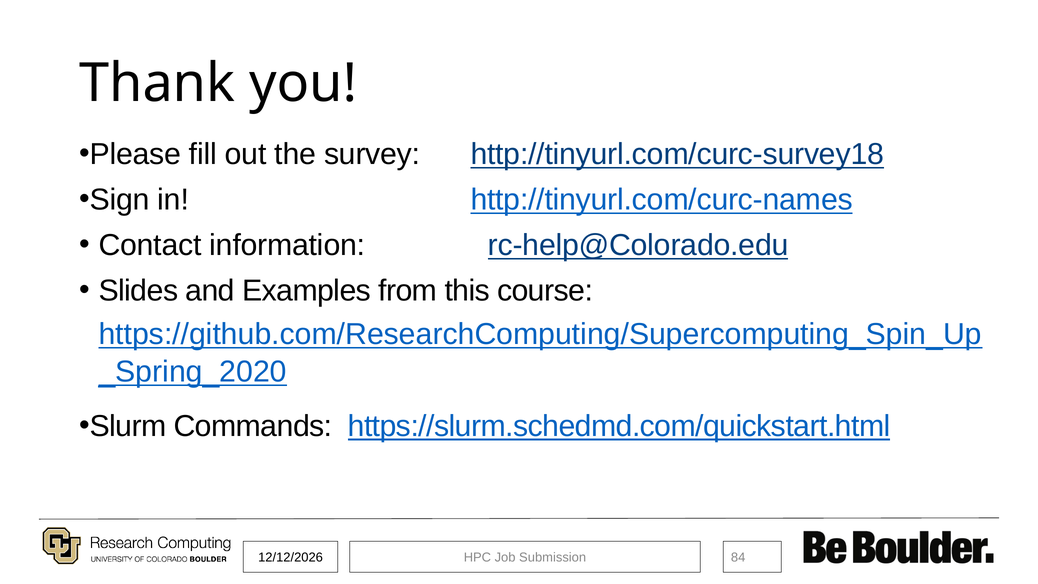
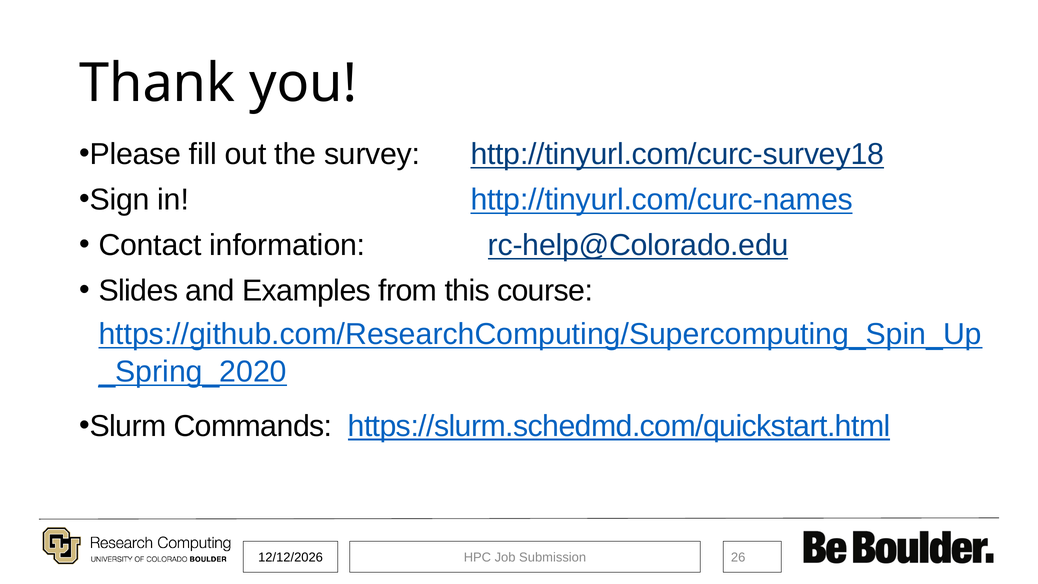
84: 84 -> 26 (738, 558)
